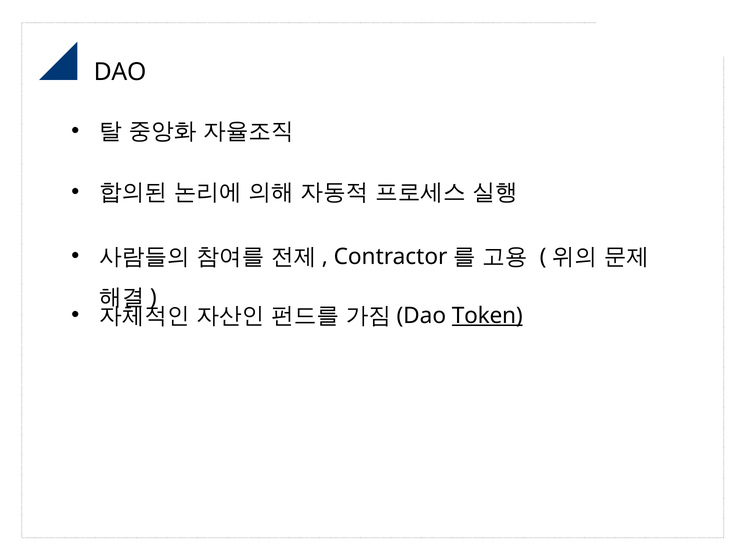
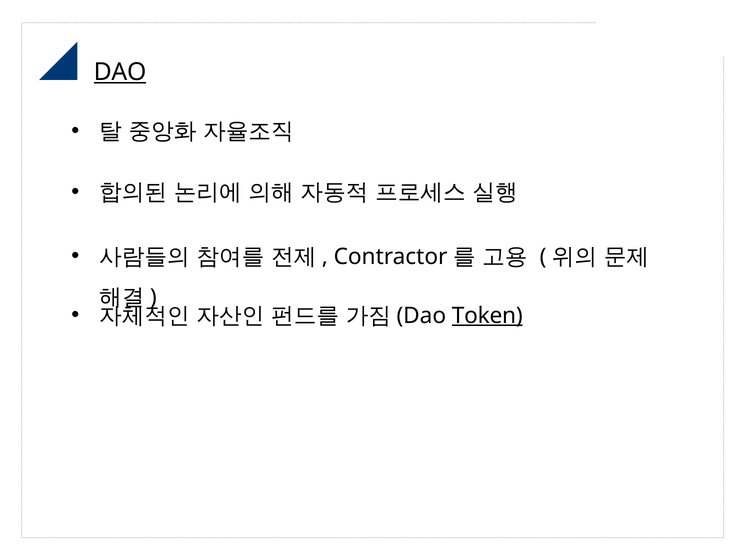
DAO underline: none -> present (120, 72)
